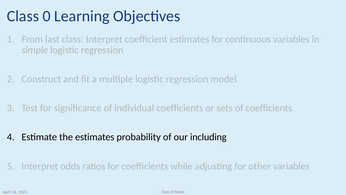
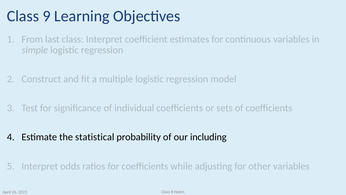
0: 0 -> 9 (47, 16)
the estimates: estimates -> statistical (95, 137)
